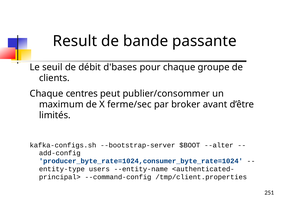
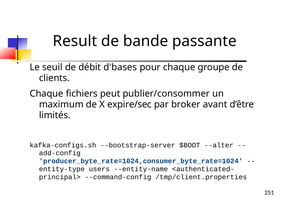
centres: centres -> fichiers (82, 94)
ferme/sec: ferme/sec -> expire/sec (129, 104)
